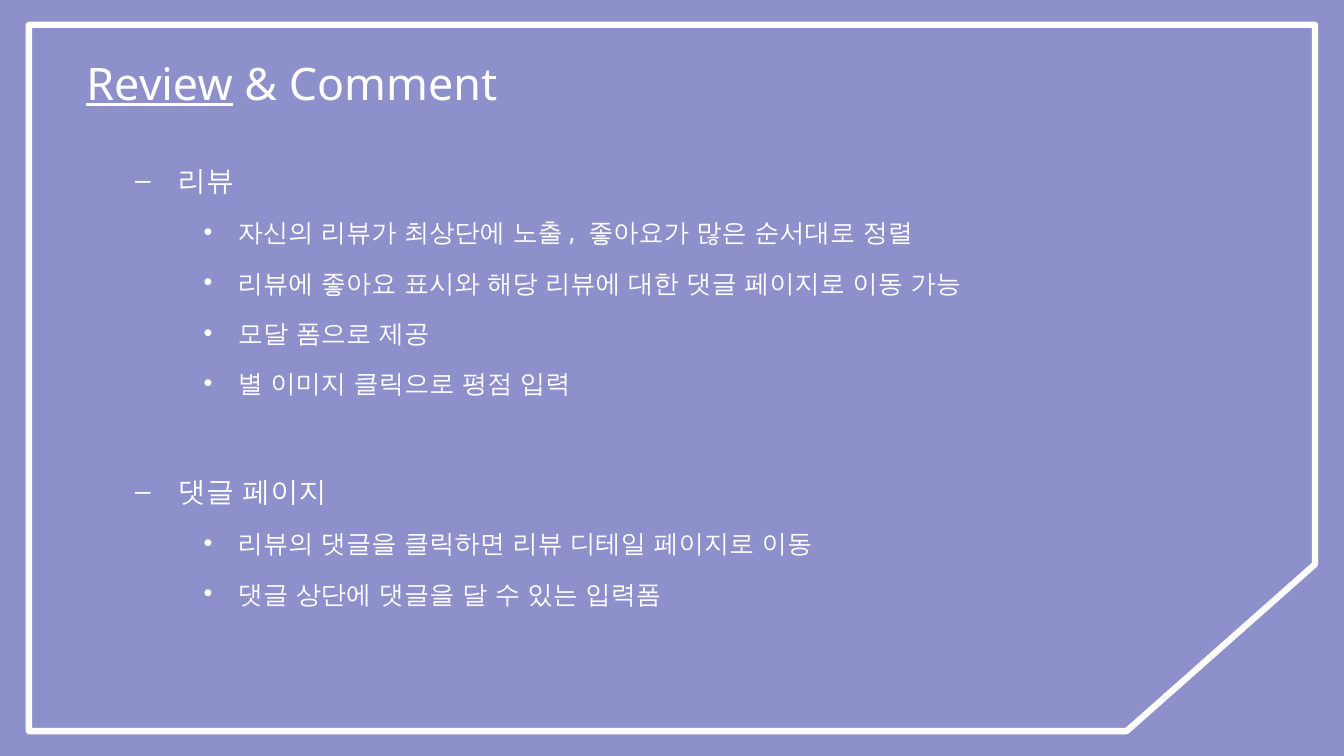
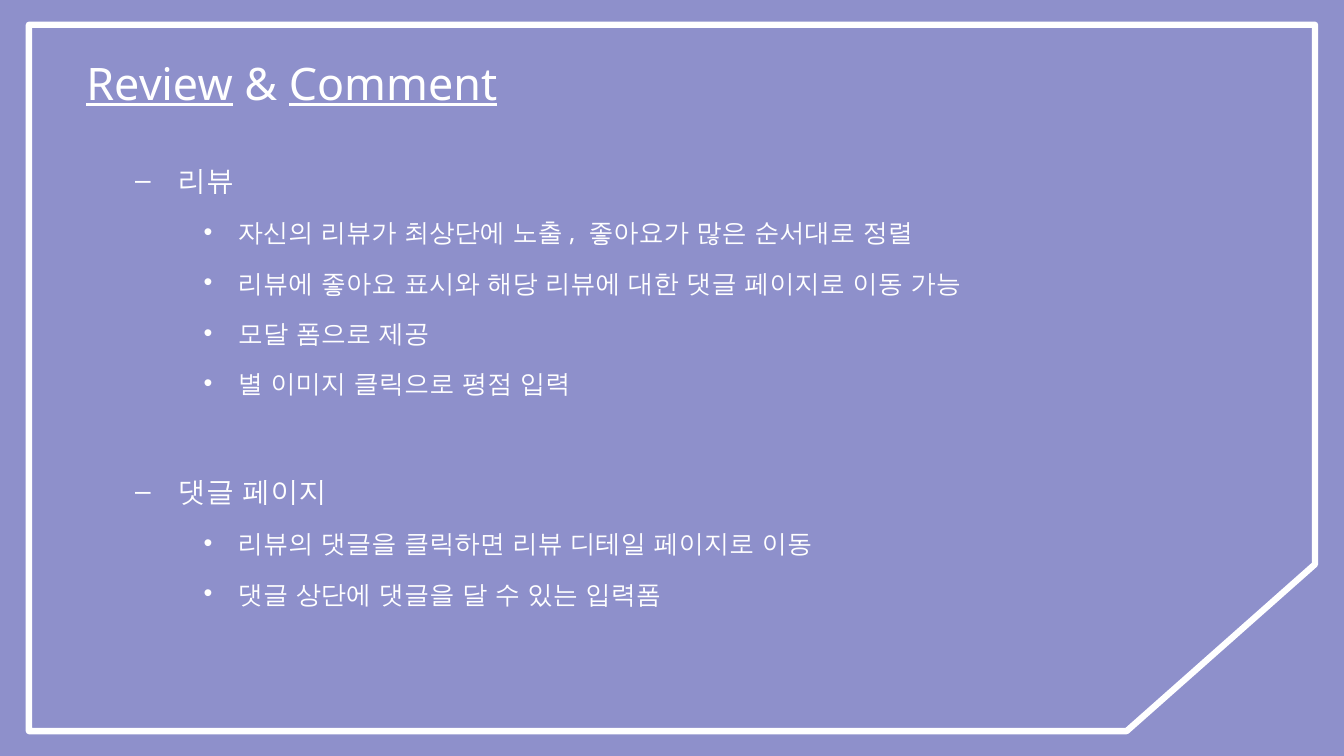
Comment underline: none -> present (393, 85)
